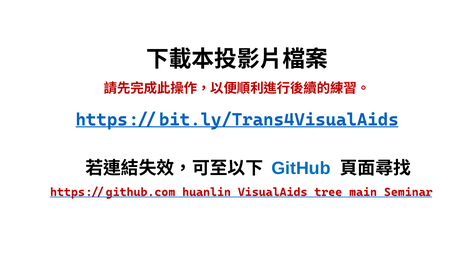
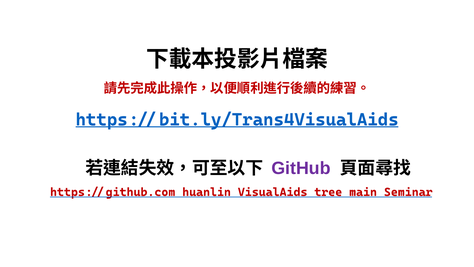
GitHub colour: blue -> purple (301, 168)
